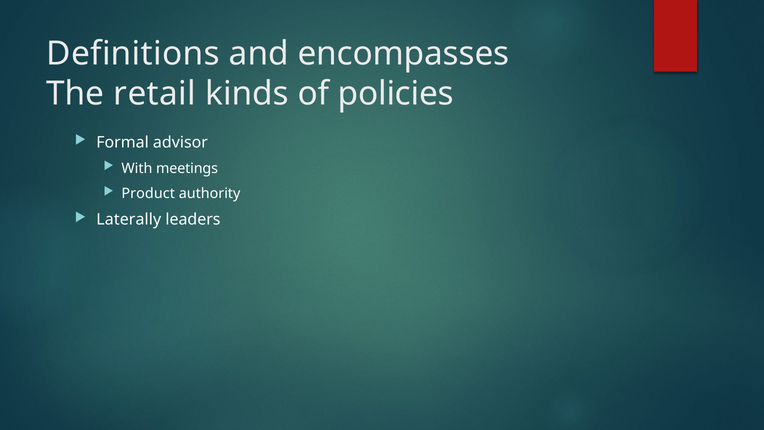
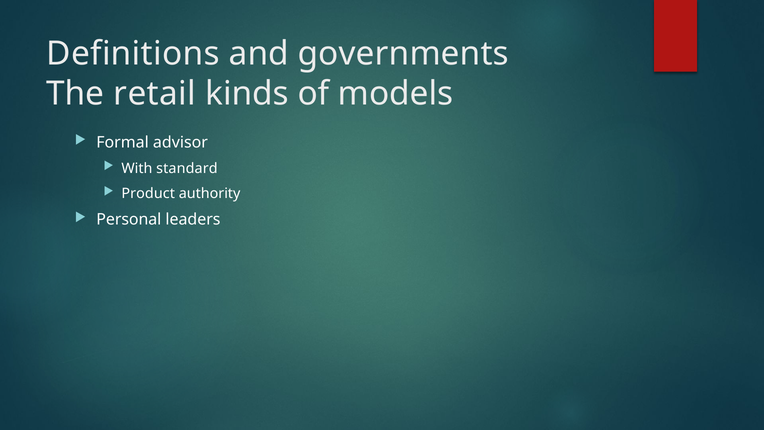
encompasses: encompasses -> governments (403, 54)
policies: policies -> models (396, 94)
meetings: meetings -> standard (187, 168)
Laterally: Laterally -> Personal (129, 220)
